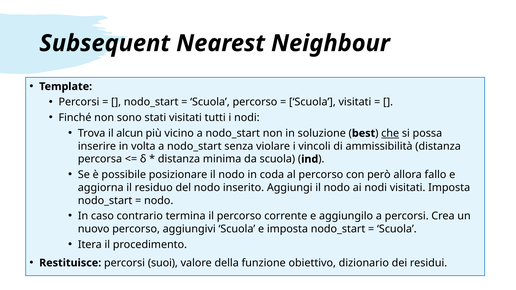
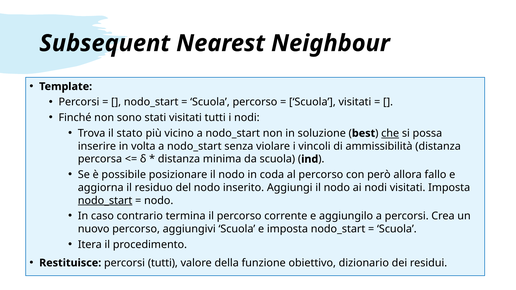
alcun: alcun -> stato (130, 133)
nodo_start underline: none -> present (105, 201)
percorsi suoi: suoi -> tutti (163, 263)
